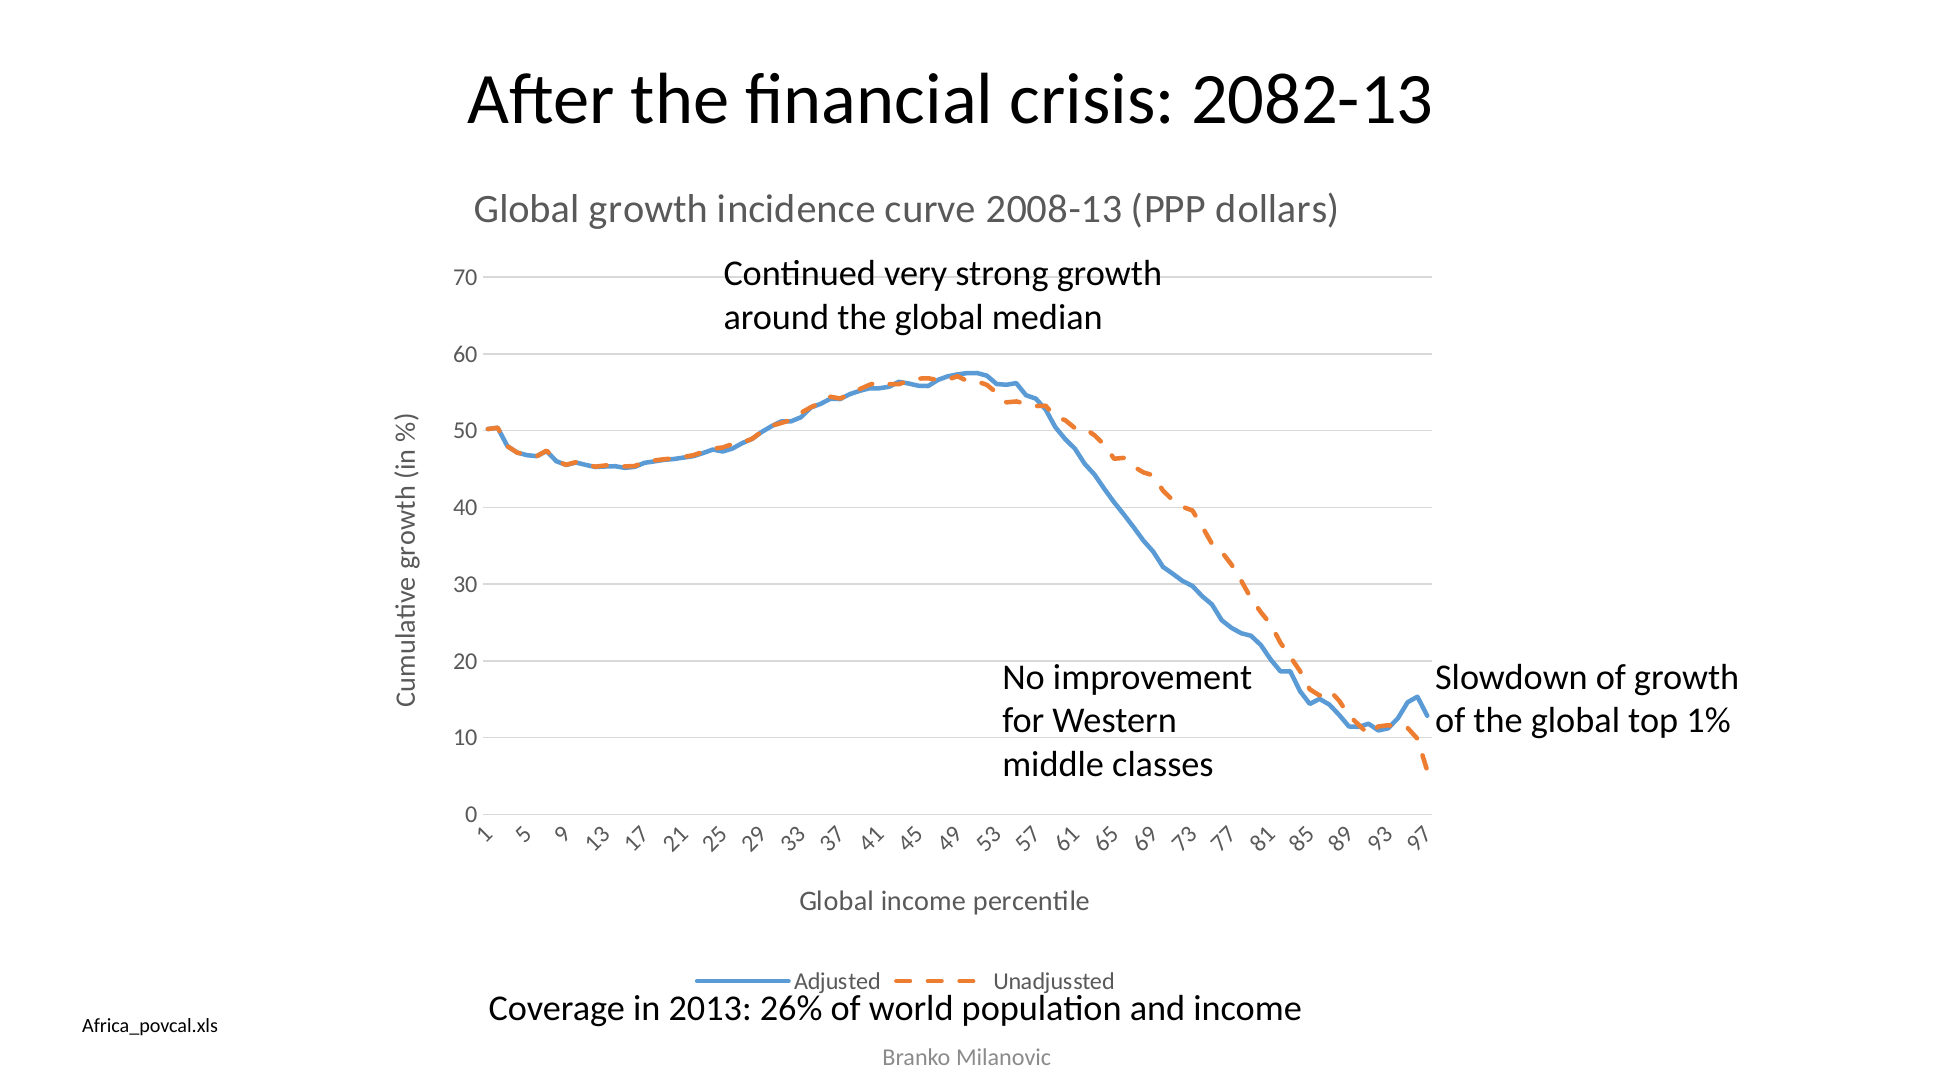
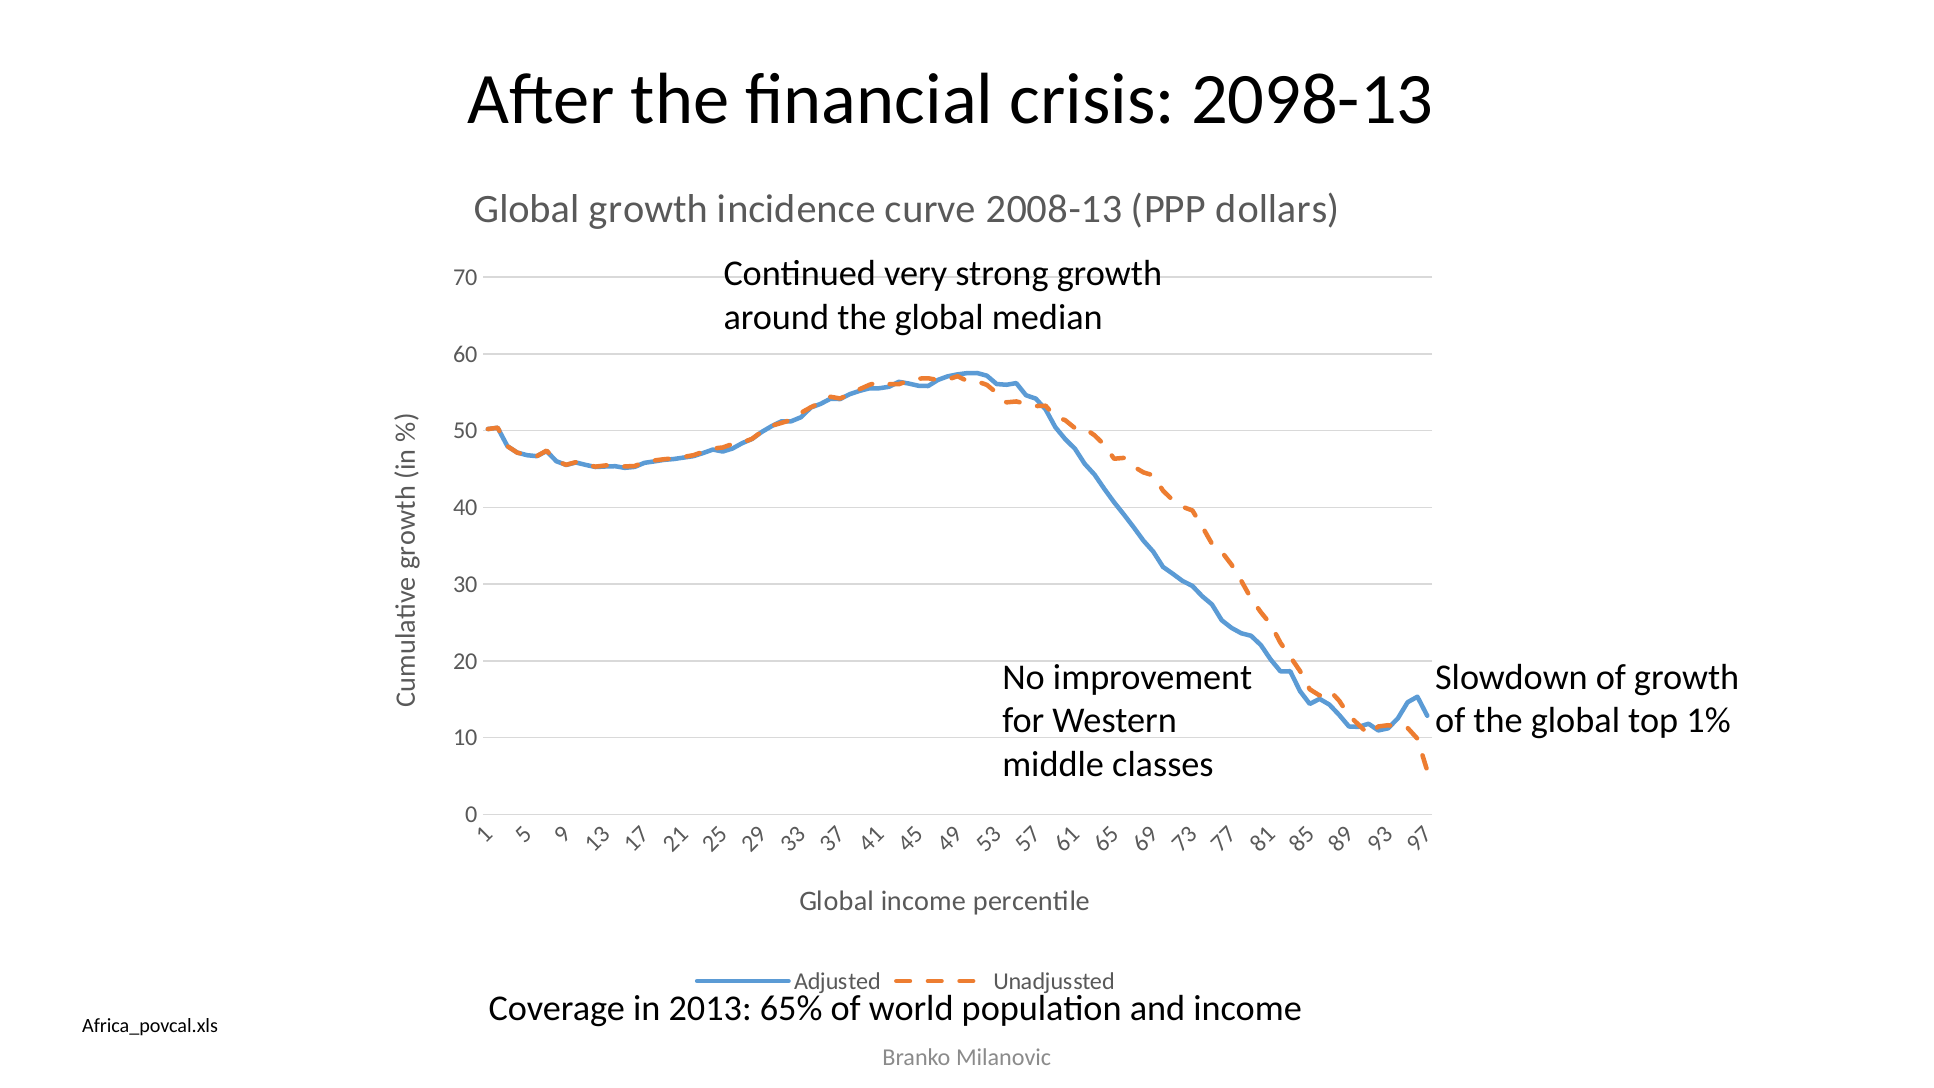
2082-13: 2082-13 -> 2098-13 (1312, 100)
26%: 26% -> 65% (791, 1009)
